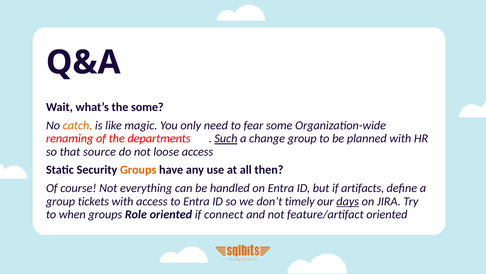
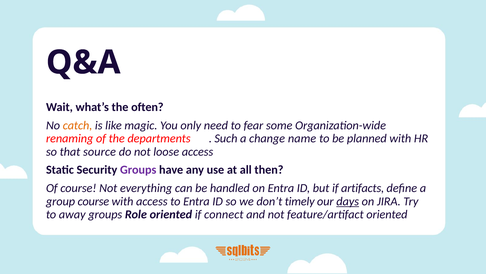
the some: some -> often (147, 107)
Such underline: present -> none (226, 138)
change group: group -> name (302, 138)
Groups colour: orange -> purple (138, 170)
group tickets: tickets -> course (93, 201)
when: when -> away (72, 214)
